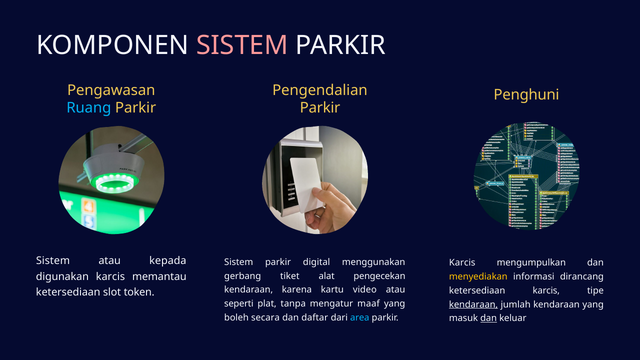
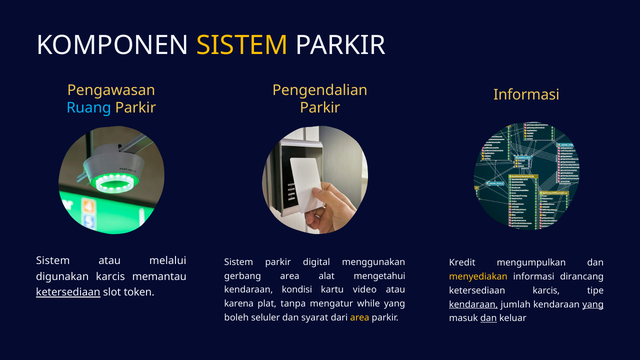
SISTEM colour: pink -> yellow (242, 45)
Penghuni: Penghuni -> Informasi (527, 95)
kepada: kepada -> melalui (168, 261)
Karcis: Karcis -> Kredit (462, 263)
gerbang tiket: tiket -> area (290, 276)
pengecekan: pengecekan -> mengetahui (380, 276)
karena: karena -> kondisi (297, 290)
ketersediaan underline: none -> present (68, 292)
seperti: seperti -> karena (239, 304)
maaf: maaf -> while (369, 304)
yang underline: none -> present (593, 304)
secara: secara -> seluler (266, 318)
daftar: daftar -> syarat (315, 318)
area colour: light blue -> yellow (360, 318)
